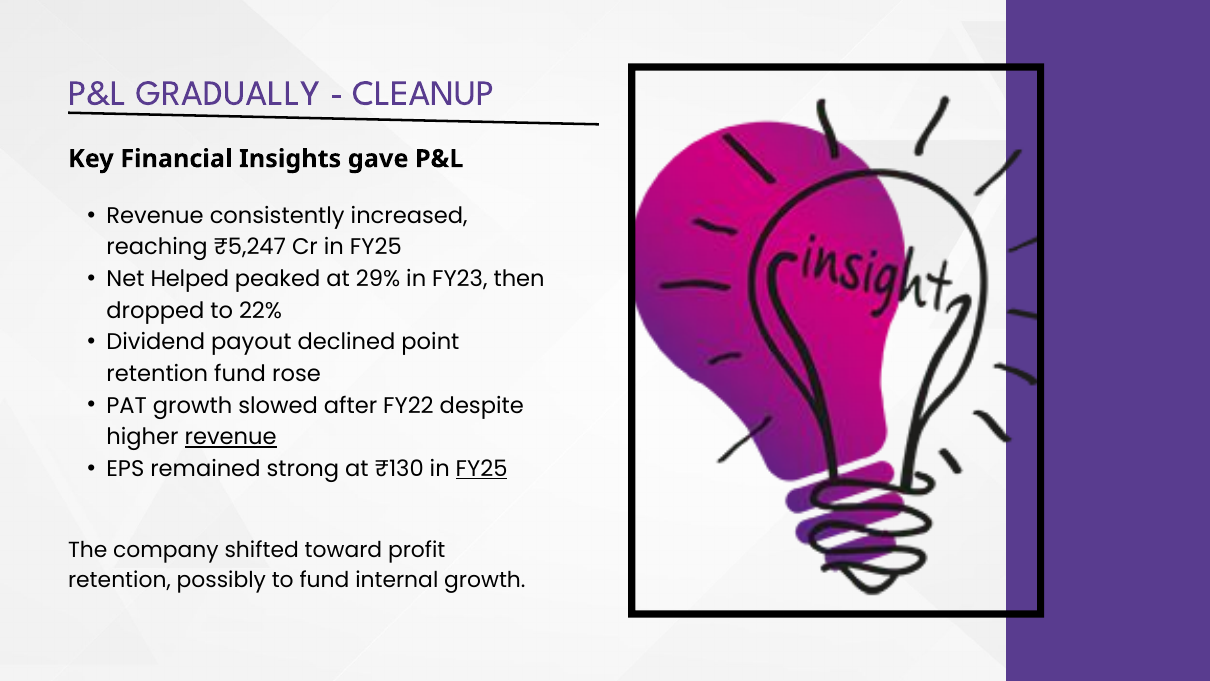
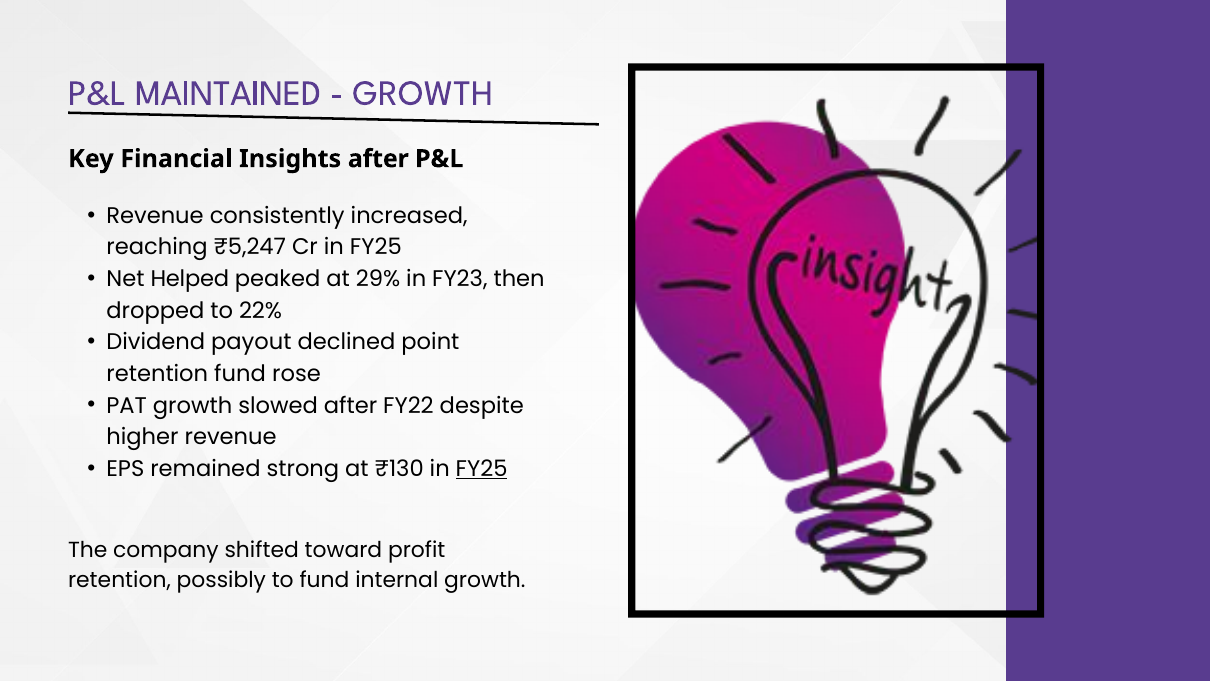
GRADUALLY: GRADUALLY -> MAINTAINED (228, 93)
CLEANUP: CLEANUP -> GROWTH (423, 93)
Insights gave: gave -> after (378, 159)
revenue underline: present -> none (231, 437)
